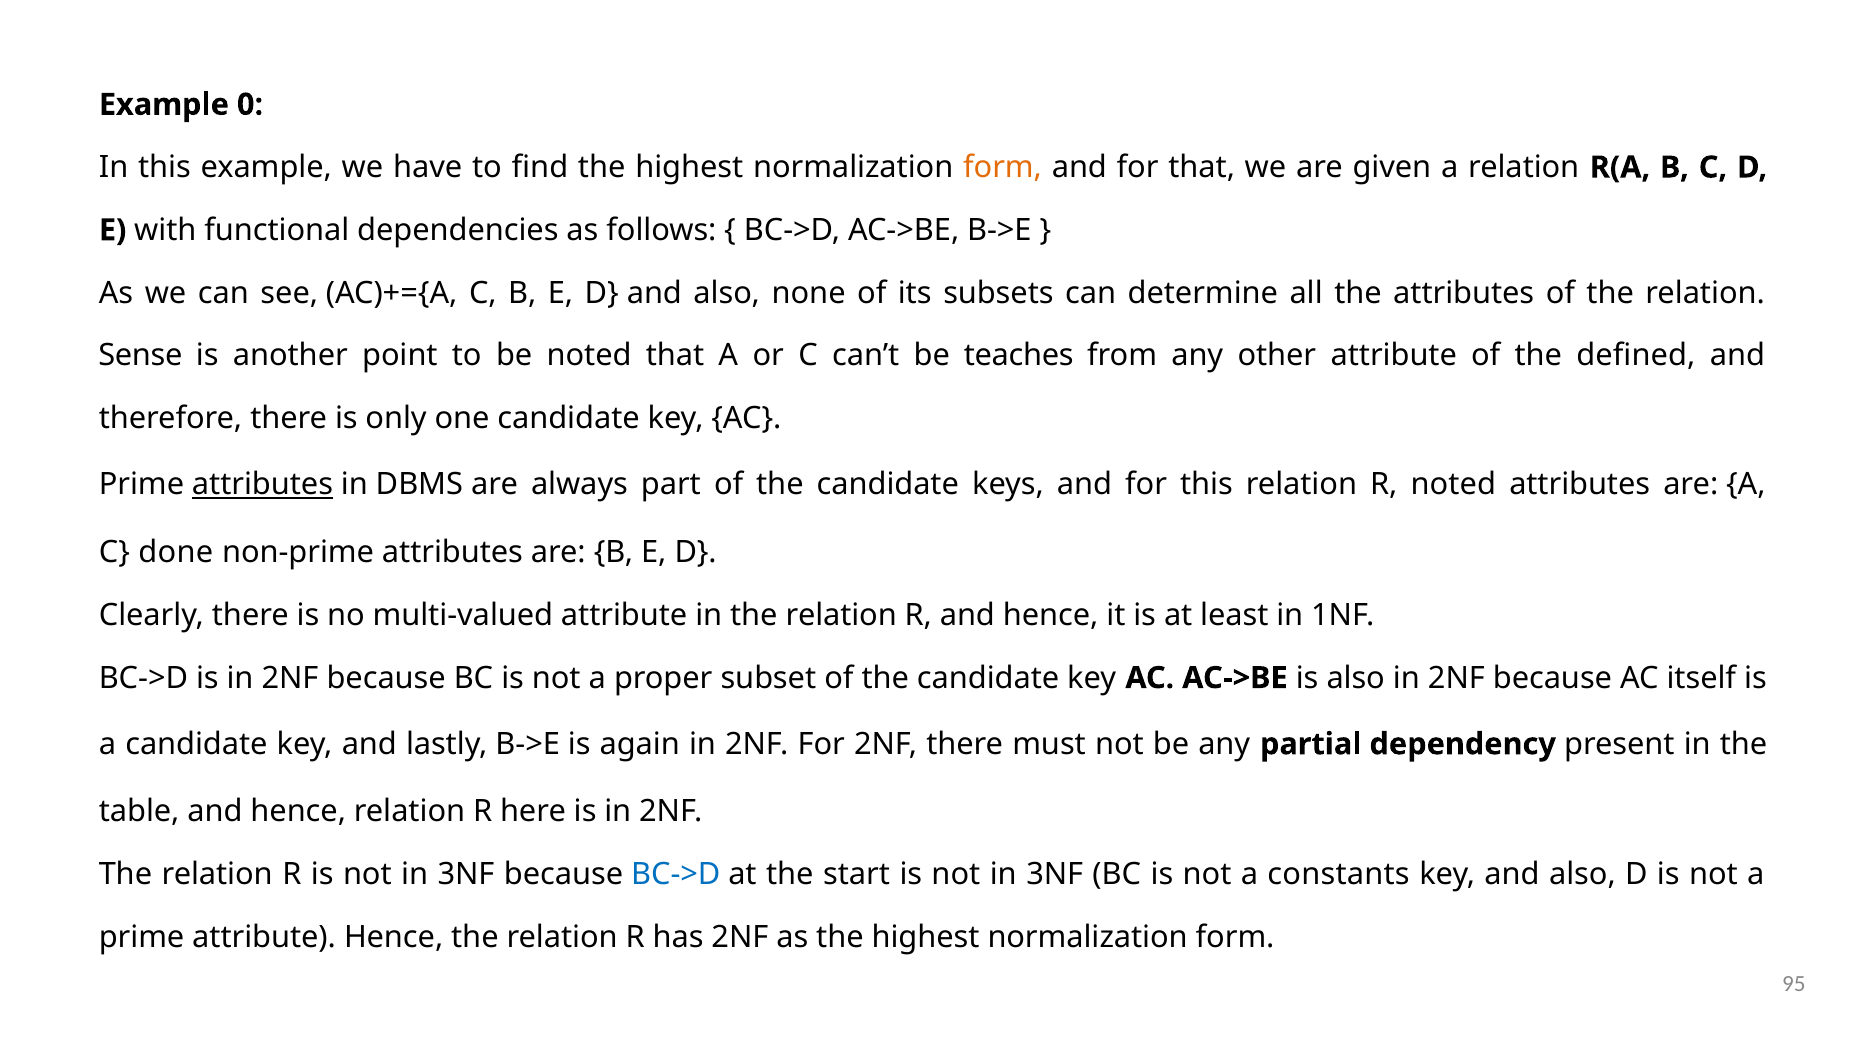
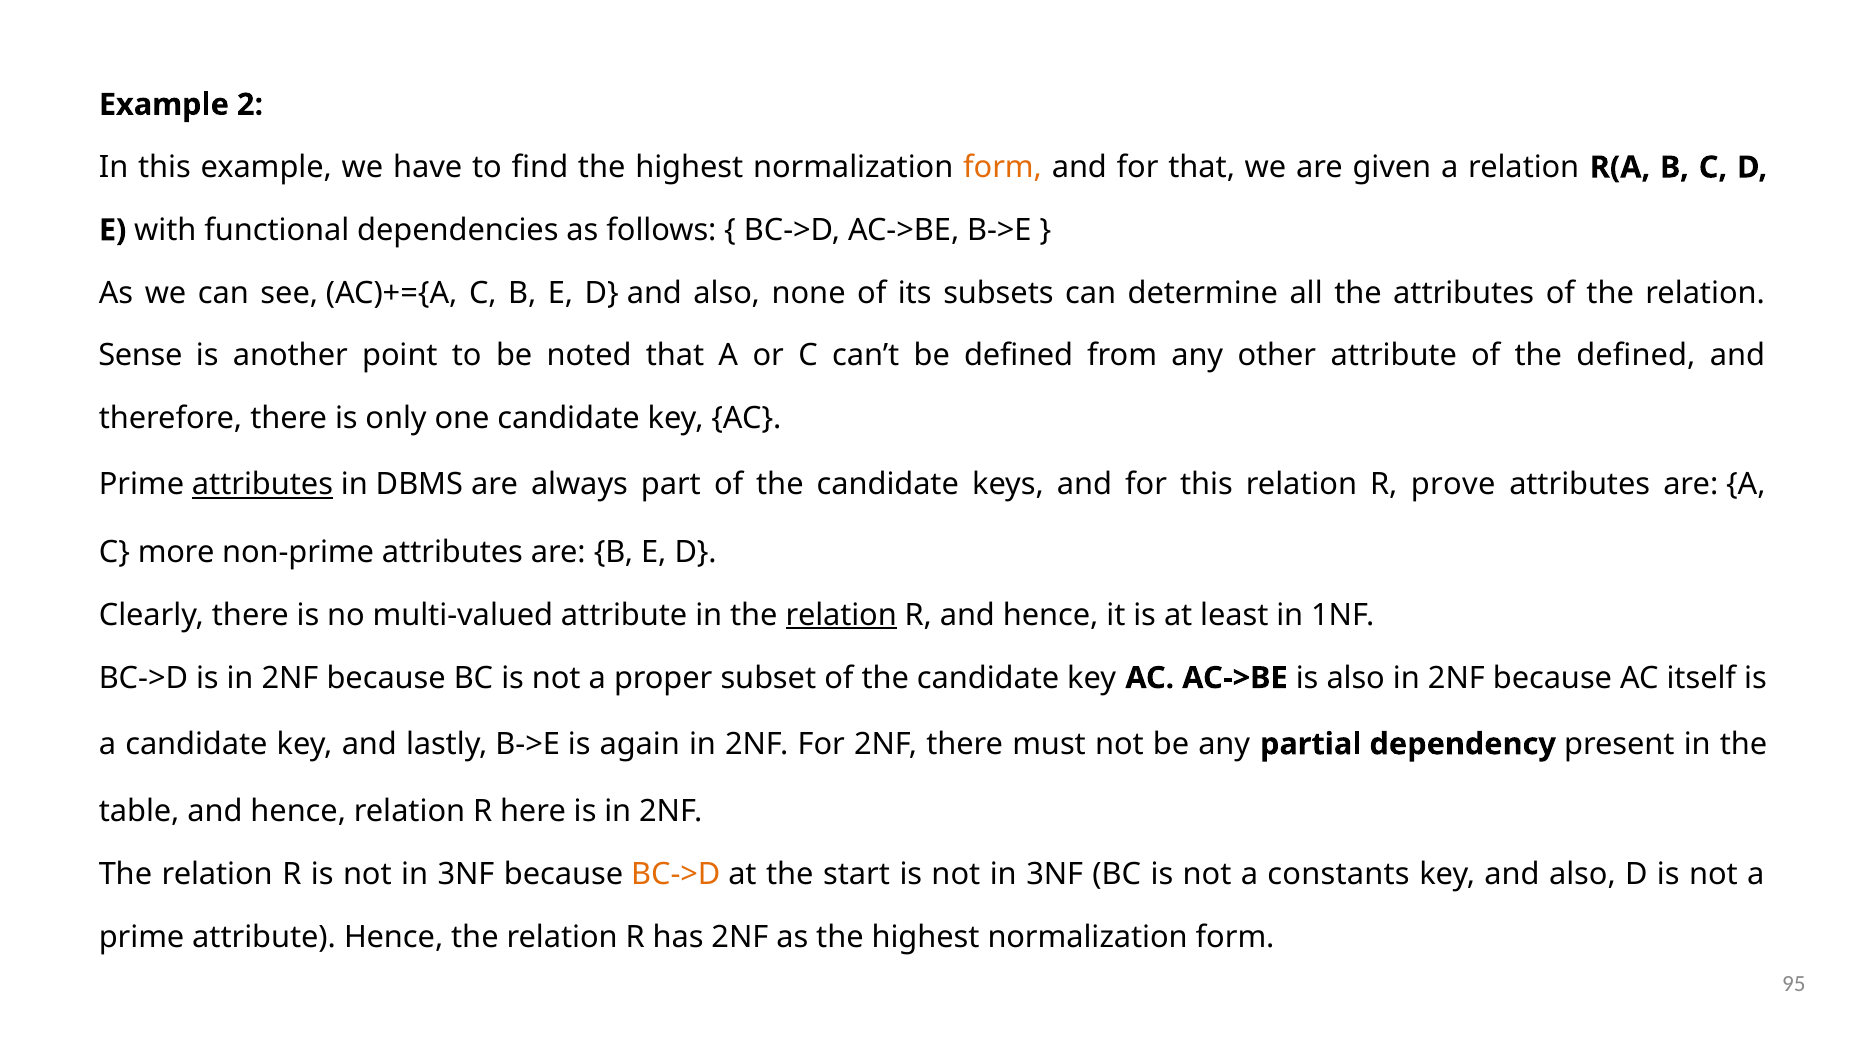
0: 0 -> 2 (250, 105)
be teaches: teaches -> defined (1019, 356)
R noted: noted -> prove (1453, 485)
done: done -> more (176, 552)
relation underline: none -> present (841, 615)
BC->D colour: blue -> orange (676, 875)
